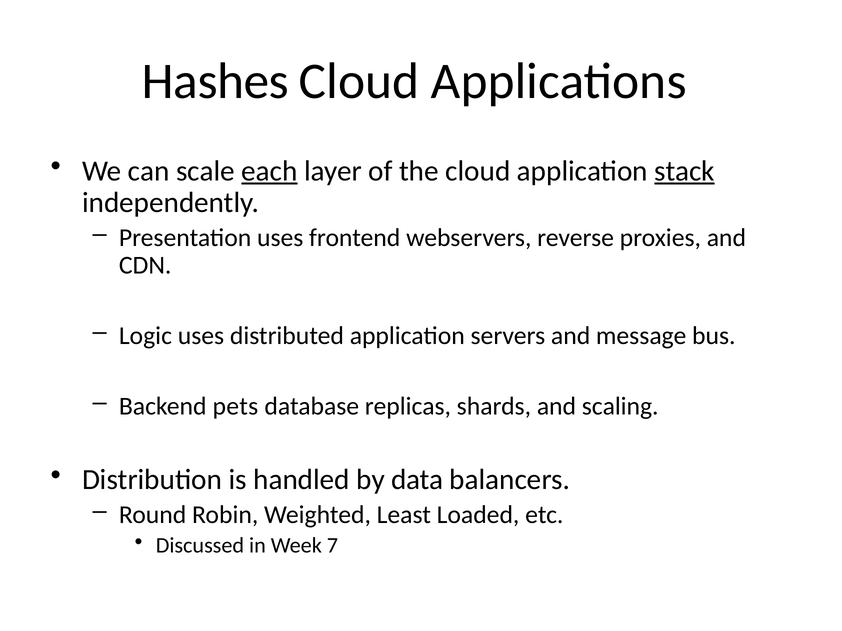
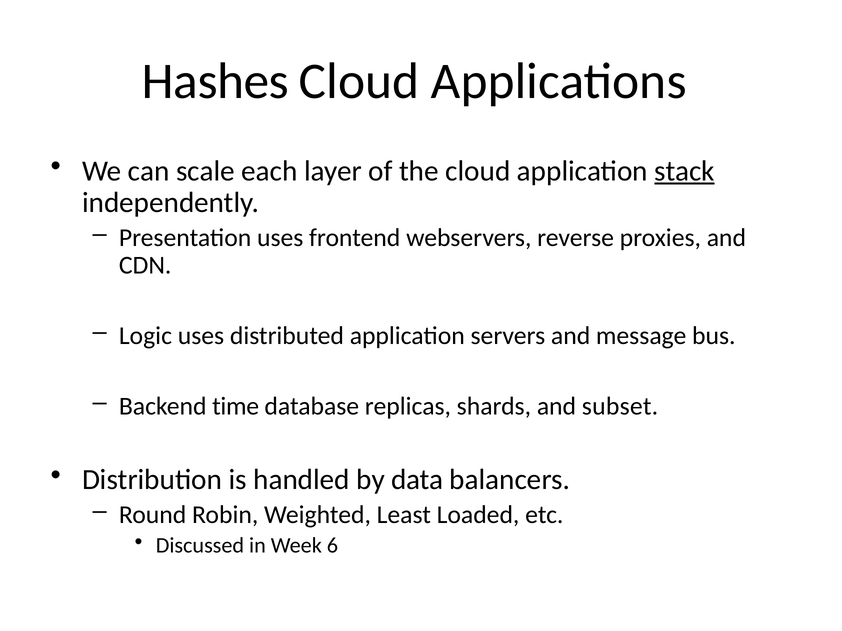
each underline: present -> none (269, 171)
pets: pets -> time (236, 406)
scaling: scaling -> subset (620, 406)
7: 7 -> 6 (332, 546)
